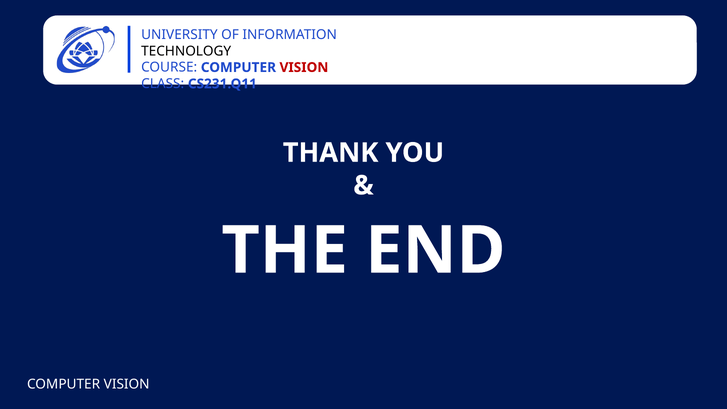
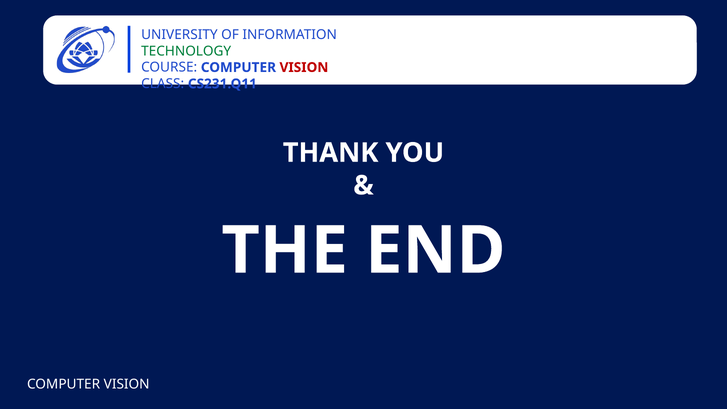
TECHNOLOGY colour: black -> green (186, 51)
